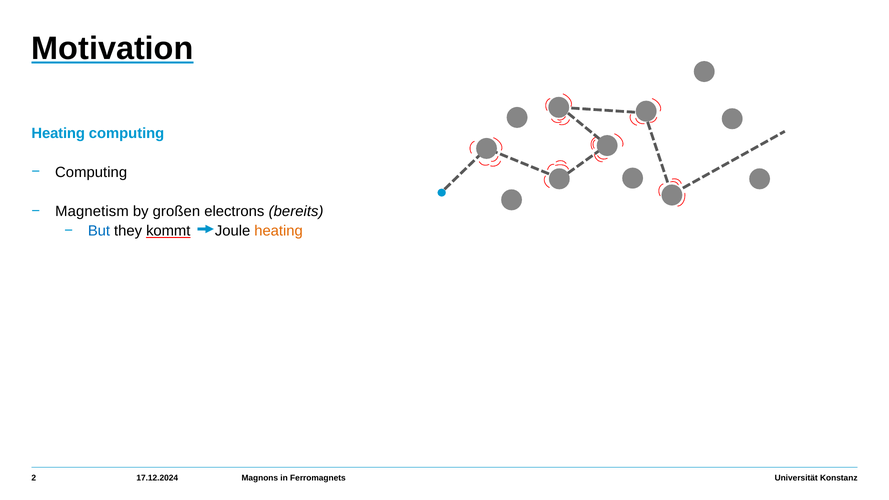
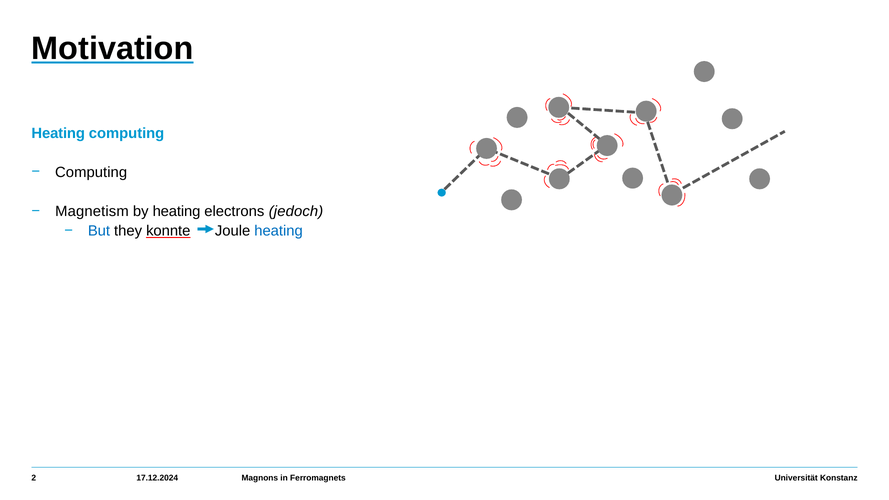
by großen: großen -> heating (177, 212)
bereits: bereits -> jedoch (296, 212)
kommt: kommt -> konnte (168, 231)
heating colour: orange -> blue (279, 231)
